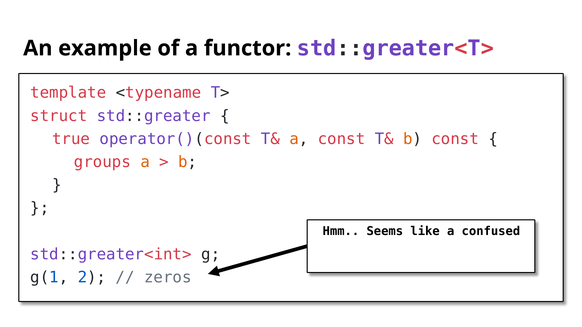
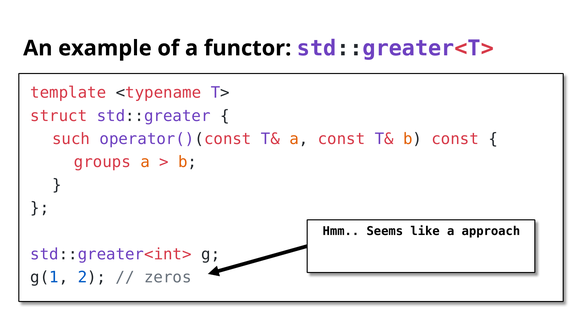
true: true -> such (71, 139)
confused: confused -> approach (491, 231)
